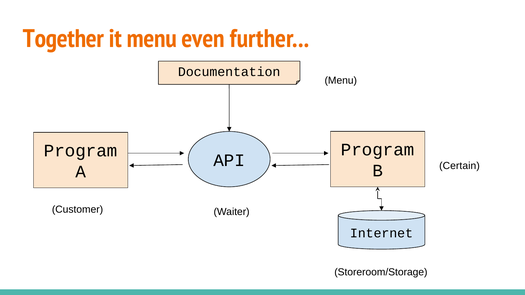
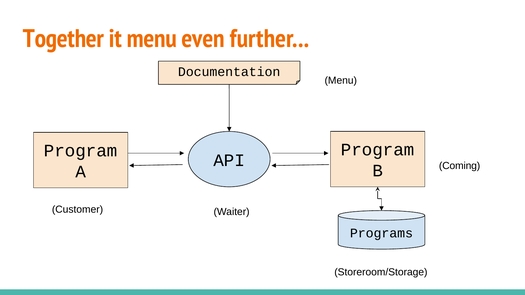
Certain: Certain -> Coming (460, 166)
Internet: Internet -> Programs (381, 233)
